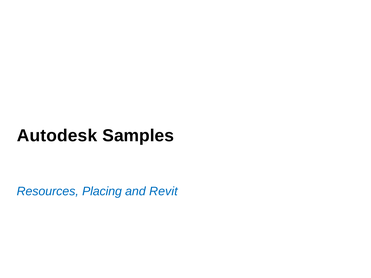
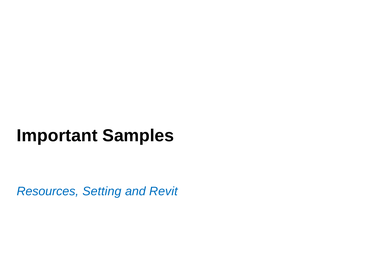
Autodesk: Autodesk -> Important (57, 136)
Placing: Placing -> Setting (102, 191)
